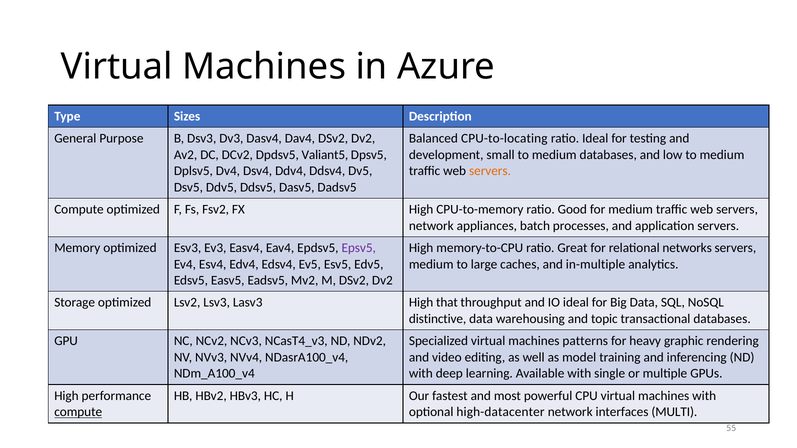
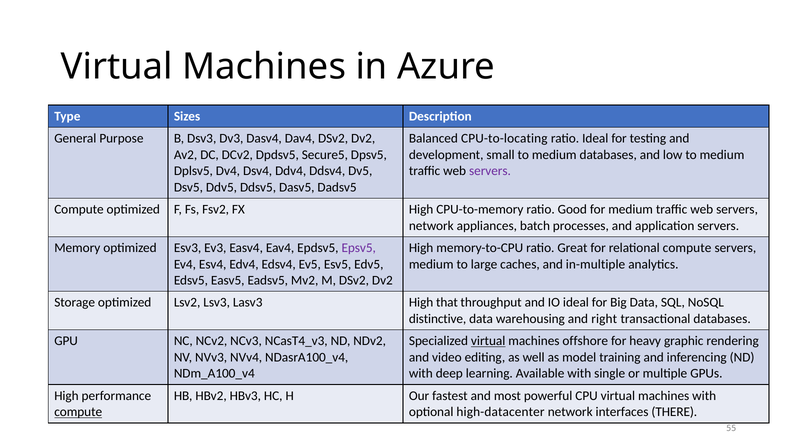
Valiant5: Valiant5 -> Secure5 (325, 155)
servers colour: orange -> purple (490, 171)
relational networks: networks -> compute (687, 248)
topic: topic -> right (604, 319)
virtual underline: none -> present (488, 341)
patterns: patterns -> offshore (585, 341)
MULTI: MULTI -> THERE (674, 412)
